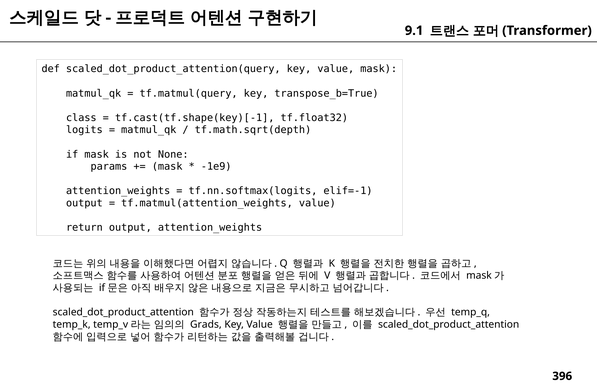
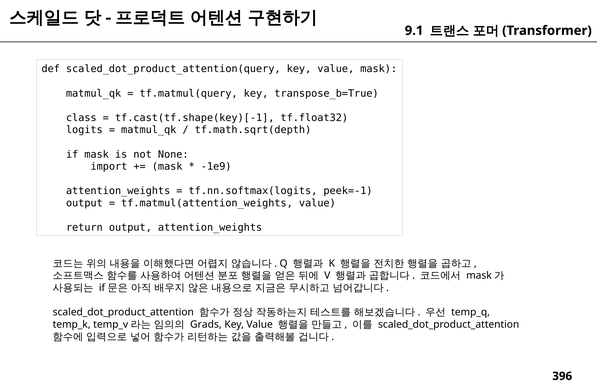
params: params -> import (109, 167)
elif=-1: elif=-1 -> peek=-1 (348, 191)
